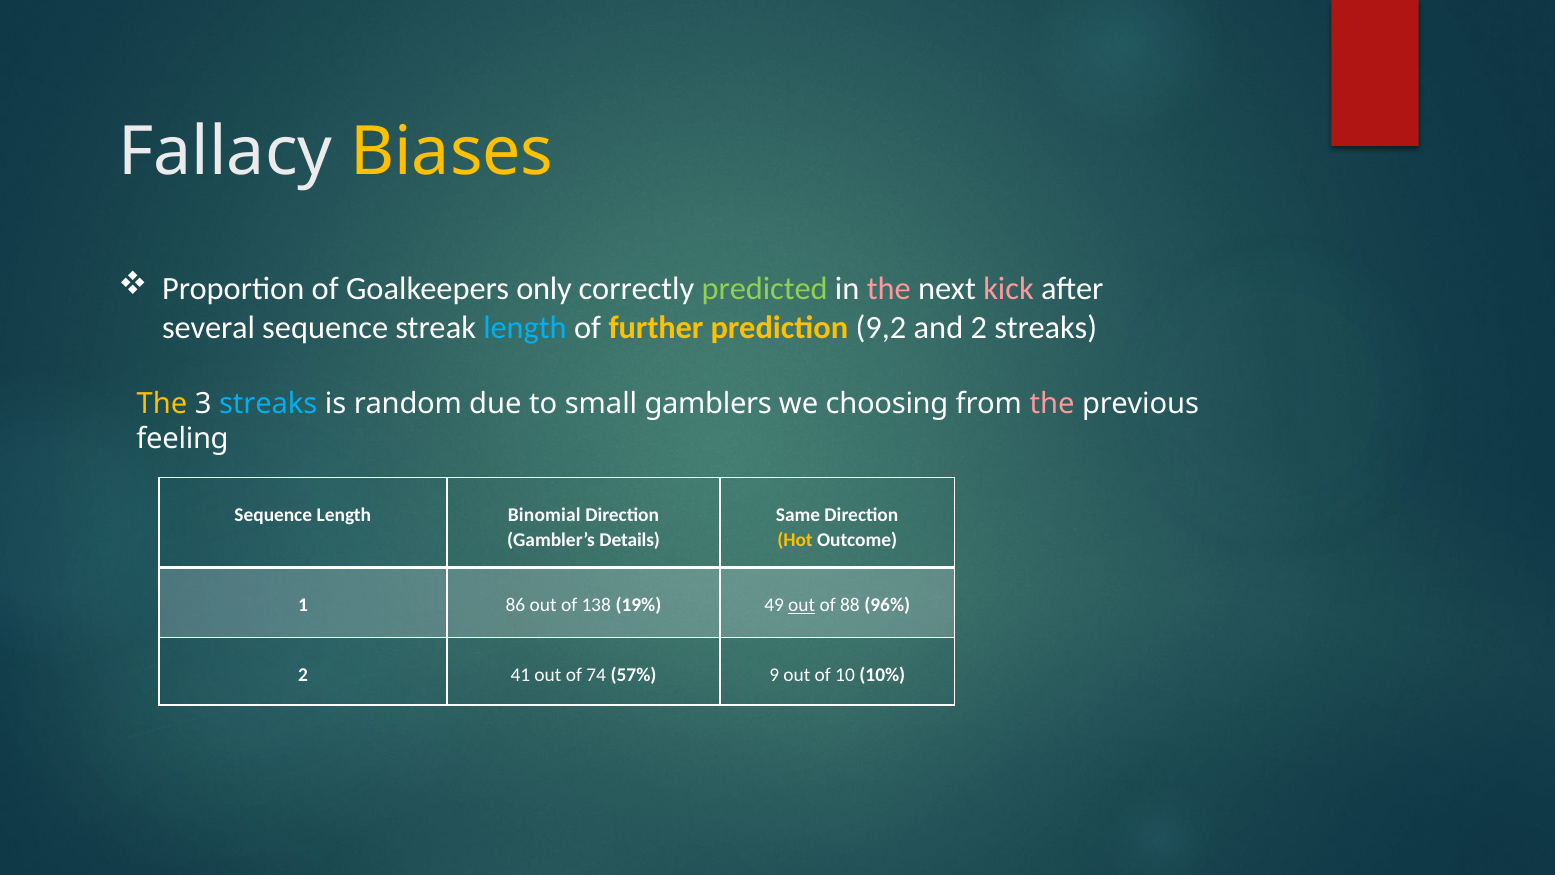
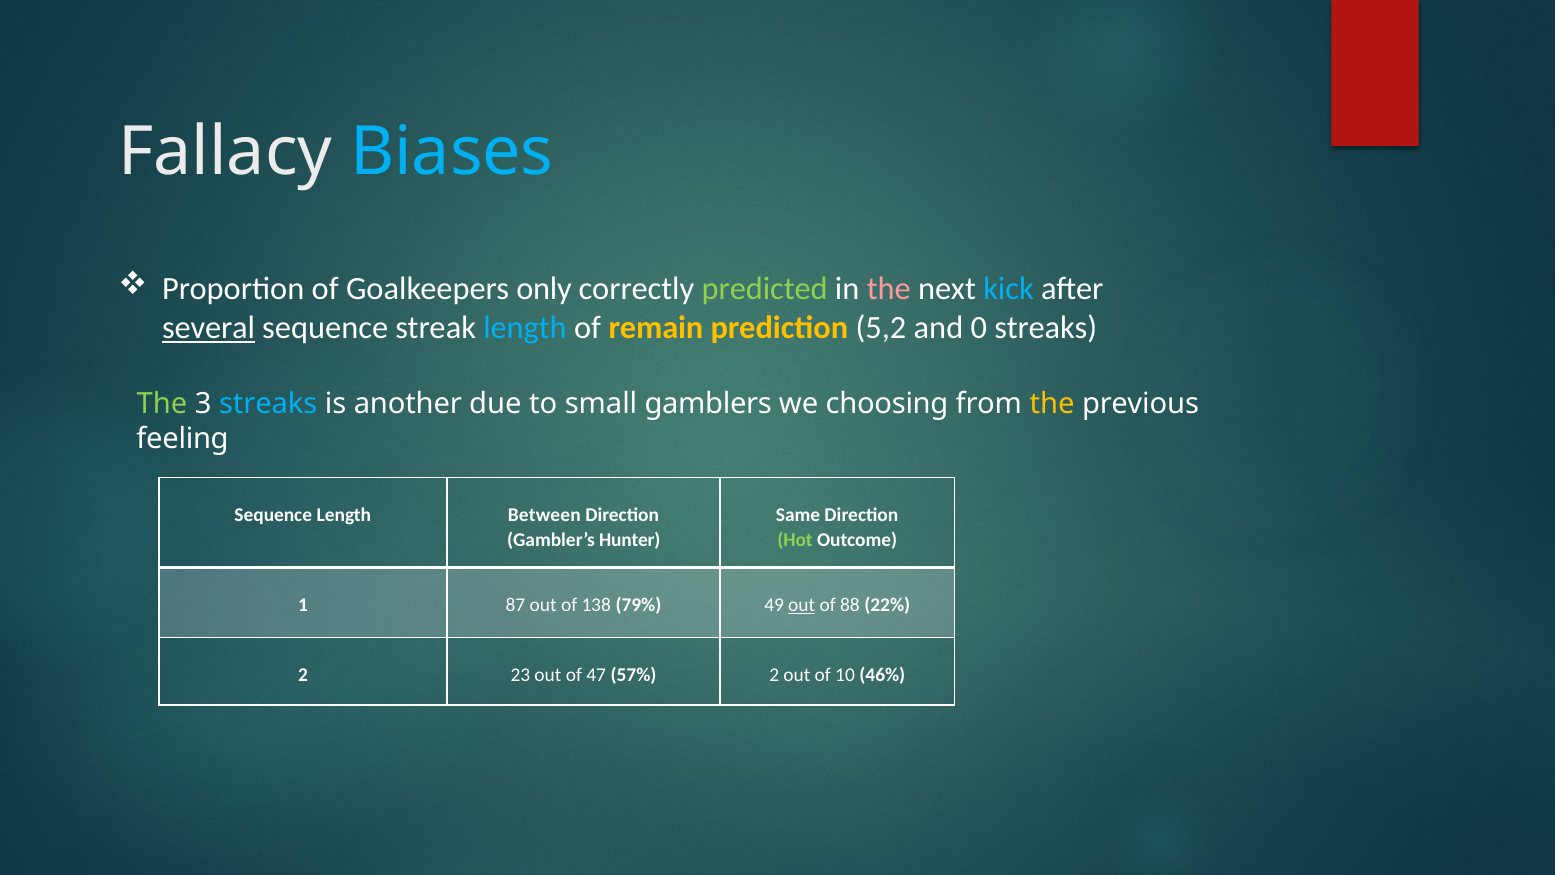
Biases colour: yellow -> light blue (452, 152)
kick colour: pink -> light blue (1009, 289)
several underline: none -> present (209, 328)
further: further -> remain (656, 328)
9,2: 9,2 -> 5,2 (881, 328)
and 2: 2 -> 0 (979, 328)
The colour: yellow -> light green (162, 404)
random: random -> another (408, 404)
the colour: pink -> yellow (1052, 404)
Binomial: Binomial -> Between (544, 515)
Details: Details -> Hunter (630, 540)
Hot colour: yellow -> light green (795, 540)
86: 86 -> 87 (516, 605)
19%: 19% -> 79% (638, 605)
96%: 96% -> 22% (887, 605)
41: 41 -> 23 (520, 675)
74: 74 -> 47 (596, 675)
57% 9: 9 -> 2 (774, 675)
10%: 10% -> 46% (882, 675)
